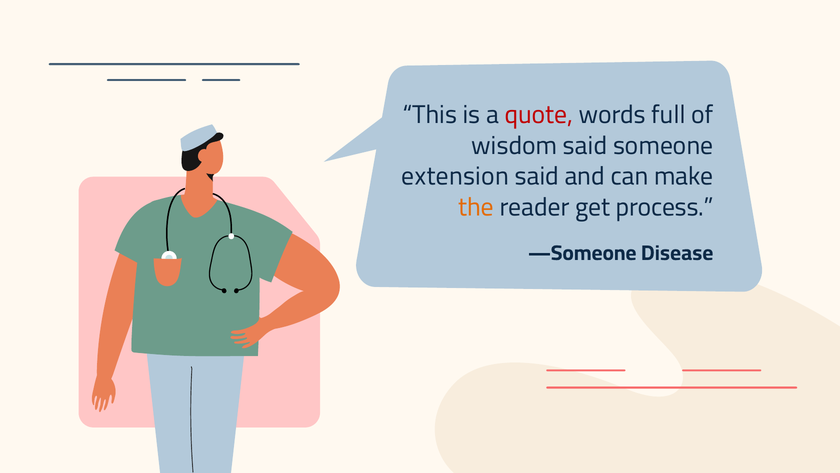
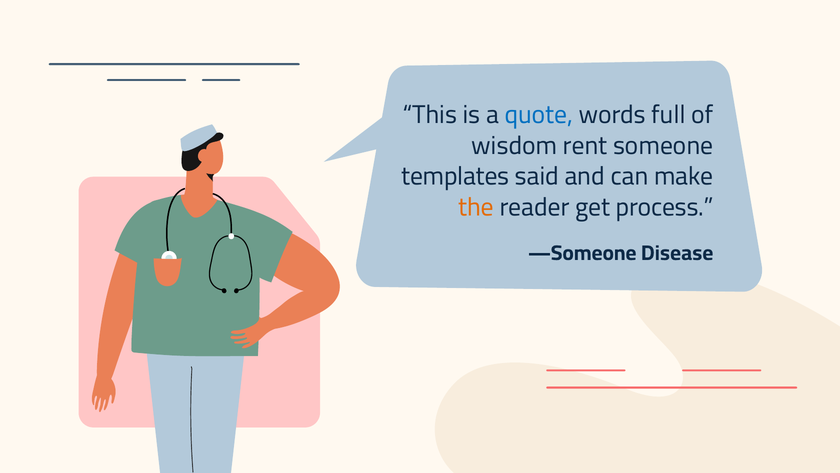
quote colour: red -> blue (539, 115)
wisdom said: said -> rent (585, 145)
extension: extension -> templates (455, 176)
